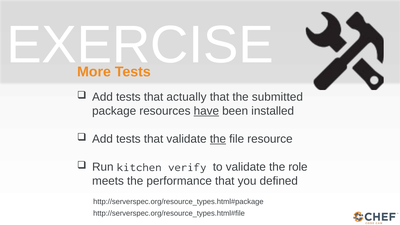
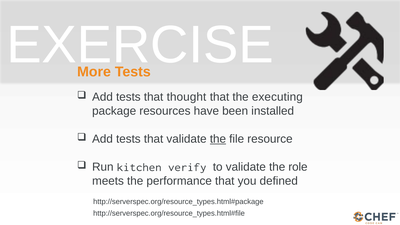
actually: actually -> thought (186, 97)
submitted: submitted -> executing (277, 97)
have underline: present -> none (206, 111)
